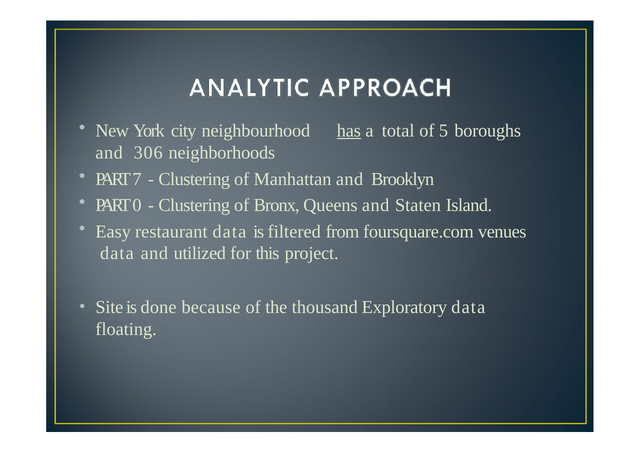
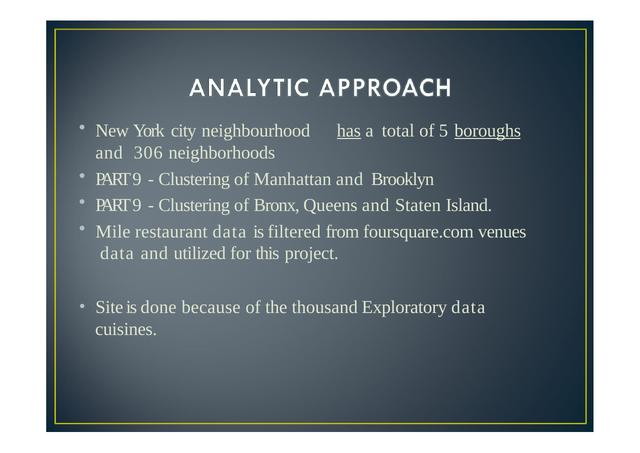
boroughs underline: none -> present (488, 131)
7: 7 -> 9 (137, 179)
0: 0 -> 9 (137, 205)
Easy: Easy -> Mile (113, 231)
floating: floating -> cuisines (126, 329)
